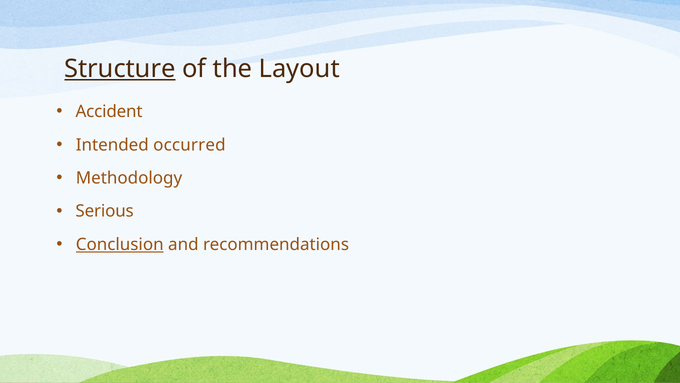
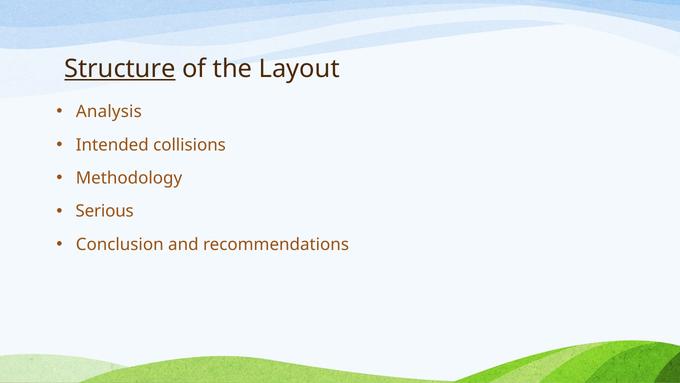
Accident: Accident -> Analysis (109, 112)
occurred: occurred -> collisions (190, 145)
Conclusion underline: present -> none (120, 244)
